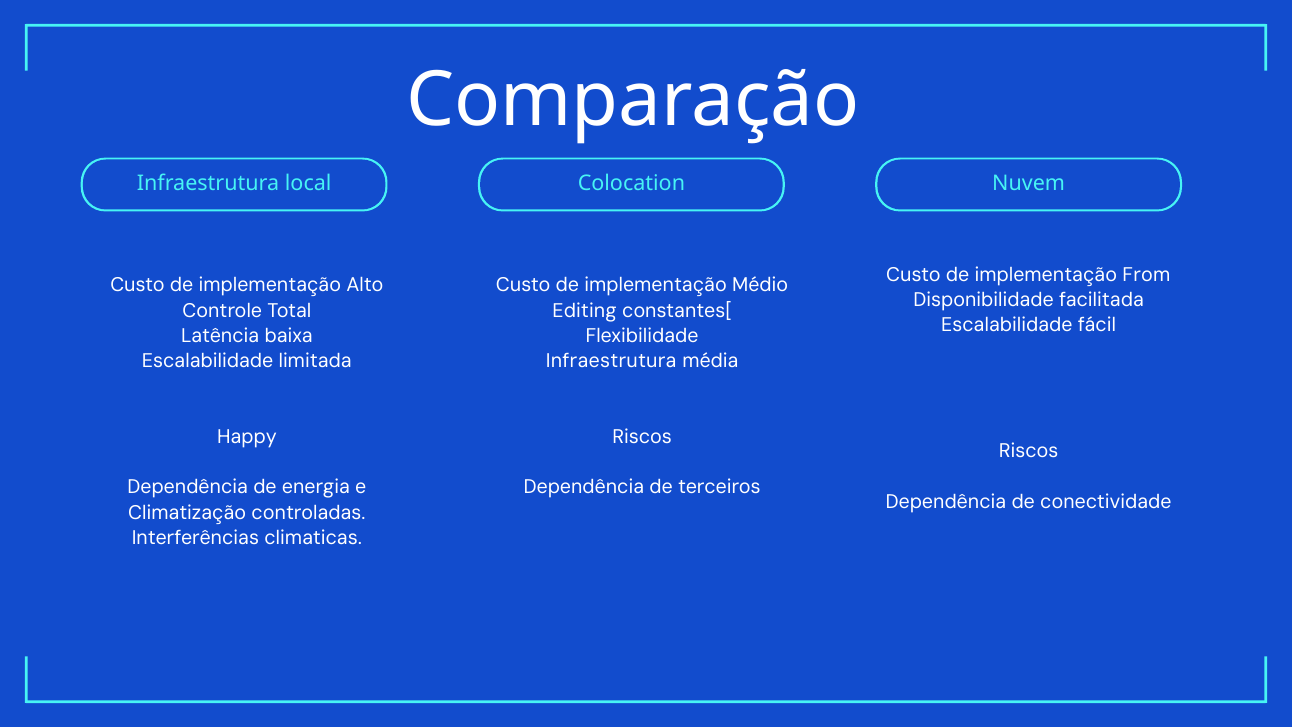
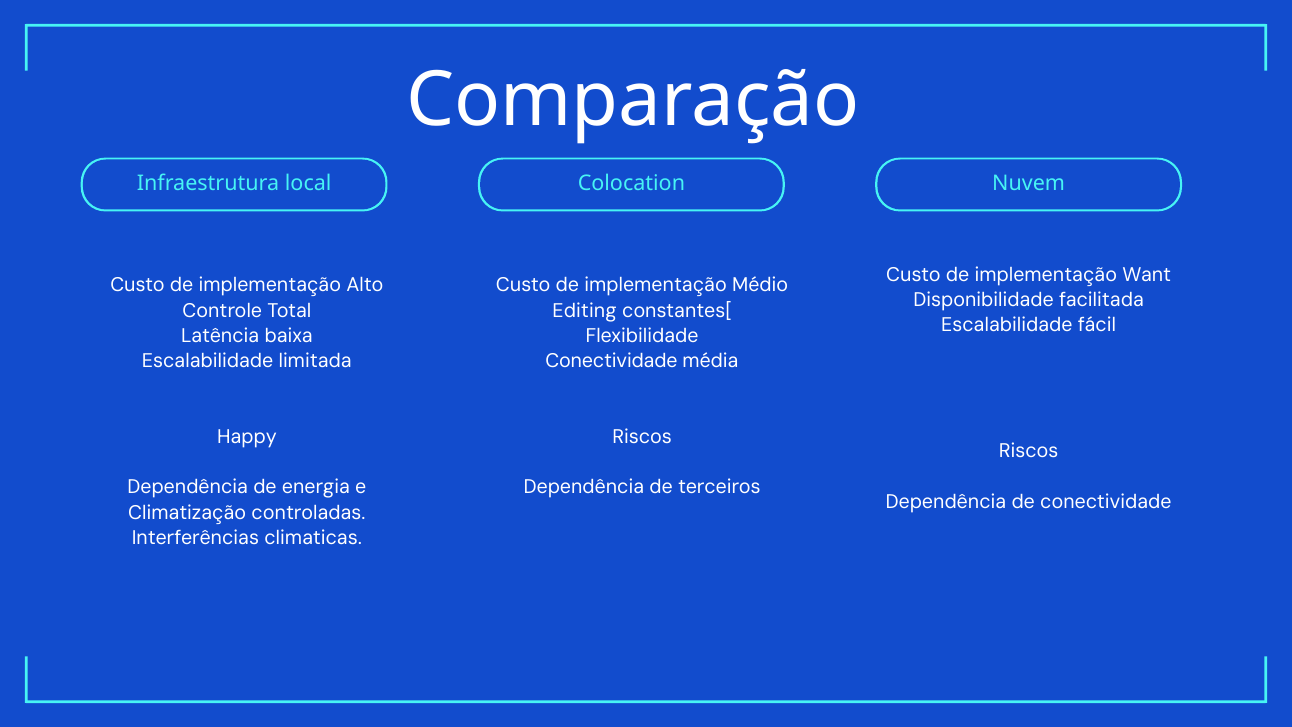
From: From -> Want (1147, 274)
Infraestrutura: Infraestrutura -> Conectividade (611, 361)
